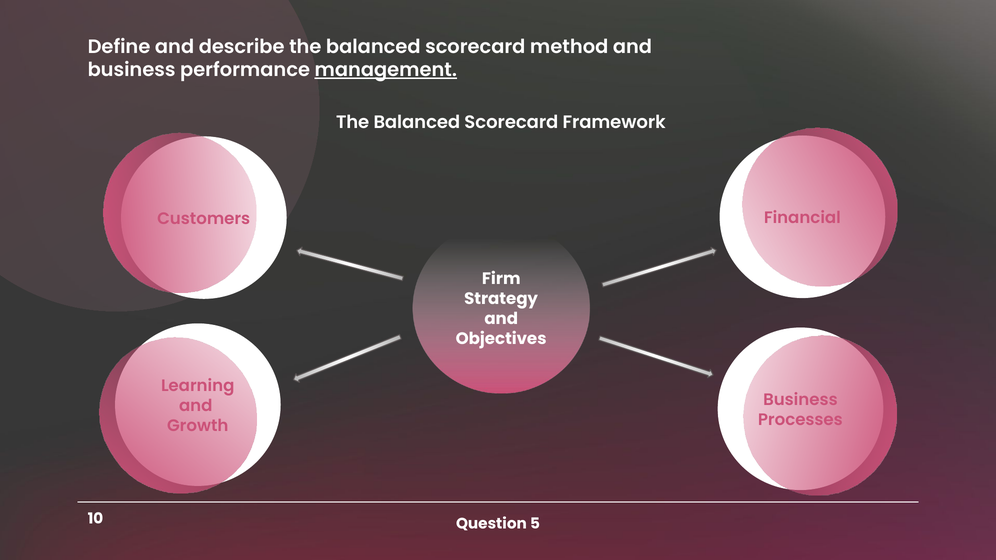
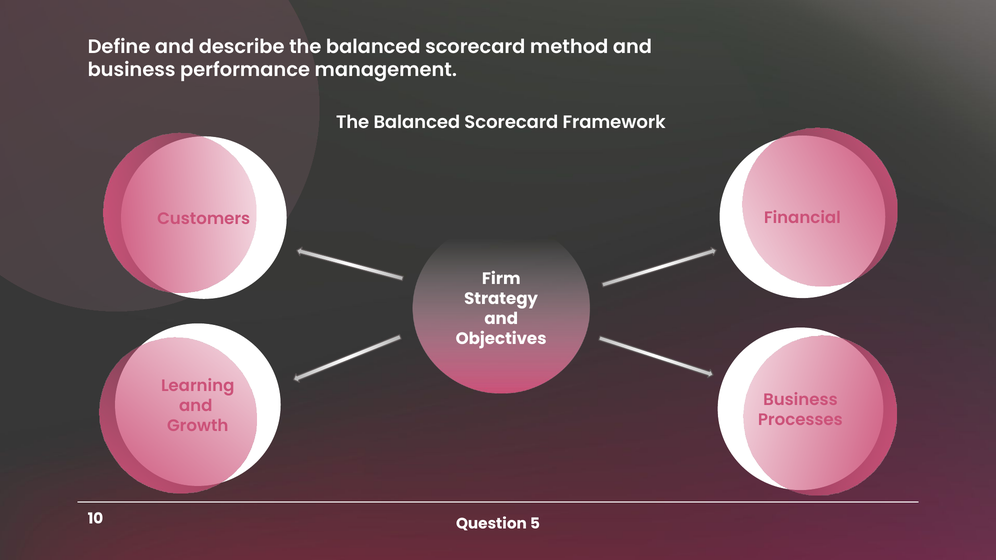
management underline: present -> none (386, 70)
